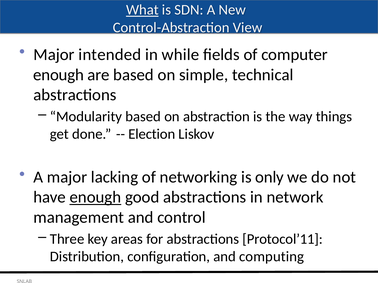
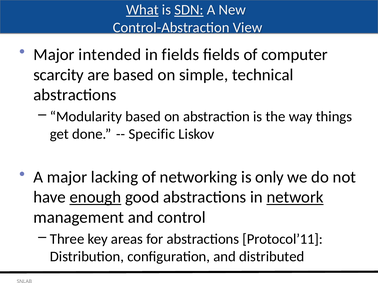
SDN underline: none -> present (189, 10)
in while: while -> fields (180, 55)
enough: enough -> scarcity (59, 75)
Election: Election -> Specific (152, 134)
network underline: none -> present (295, 198)
computing: computing -> distributed (272, 257)
